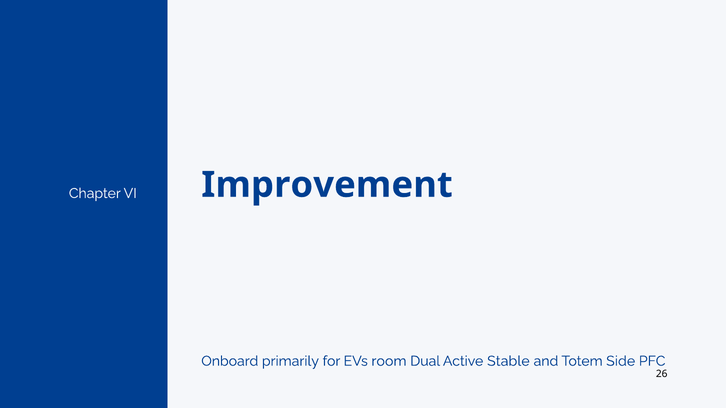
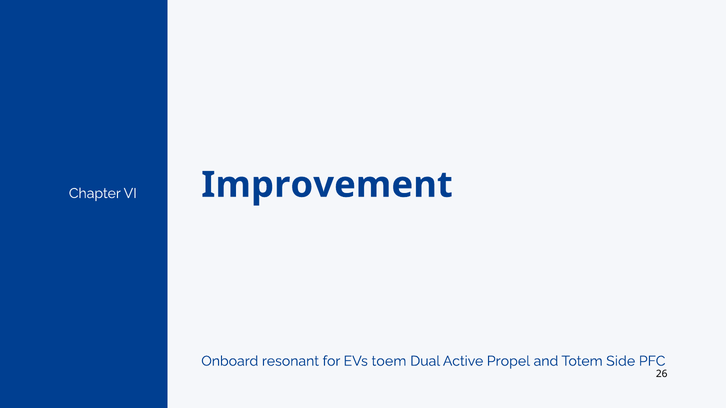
primarily: primarily -> resonant (290, 361)
room: room -> toem (389, 361)
Stable: Stable -> Propel (508, 361)
